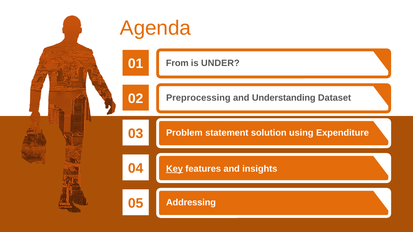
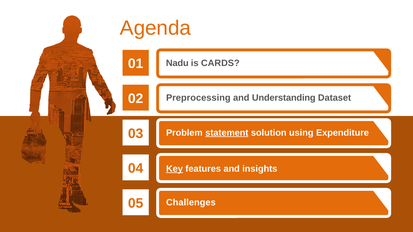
From: From -> Nadu (177, 63)
UNDER: UNDER -> CARDS (220, 63)
statement underline: none -> present (227, 133)
Addressing: Addressing -> Challenges (191, 203)
